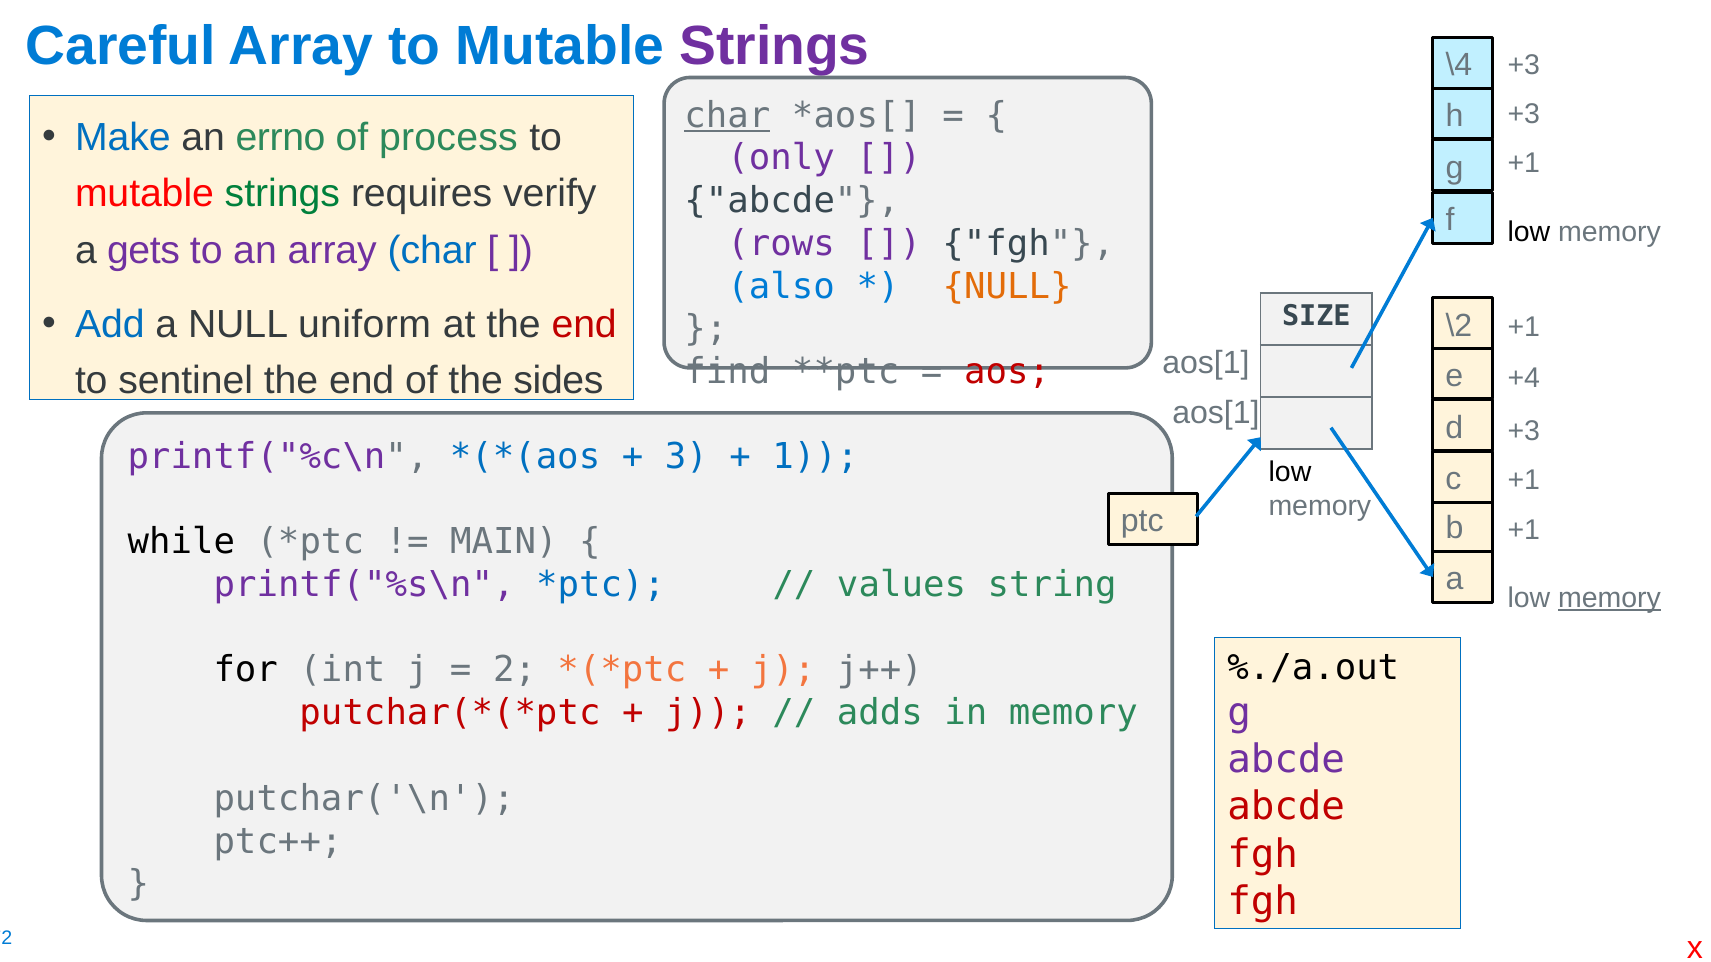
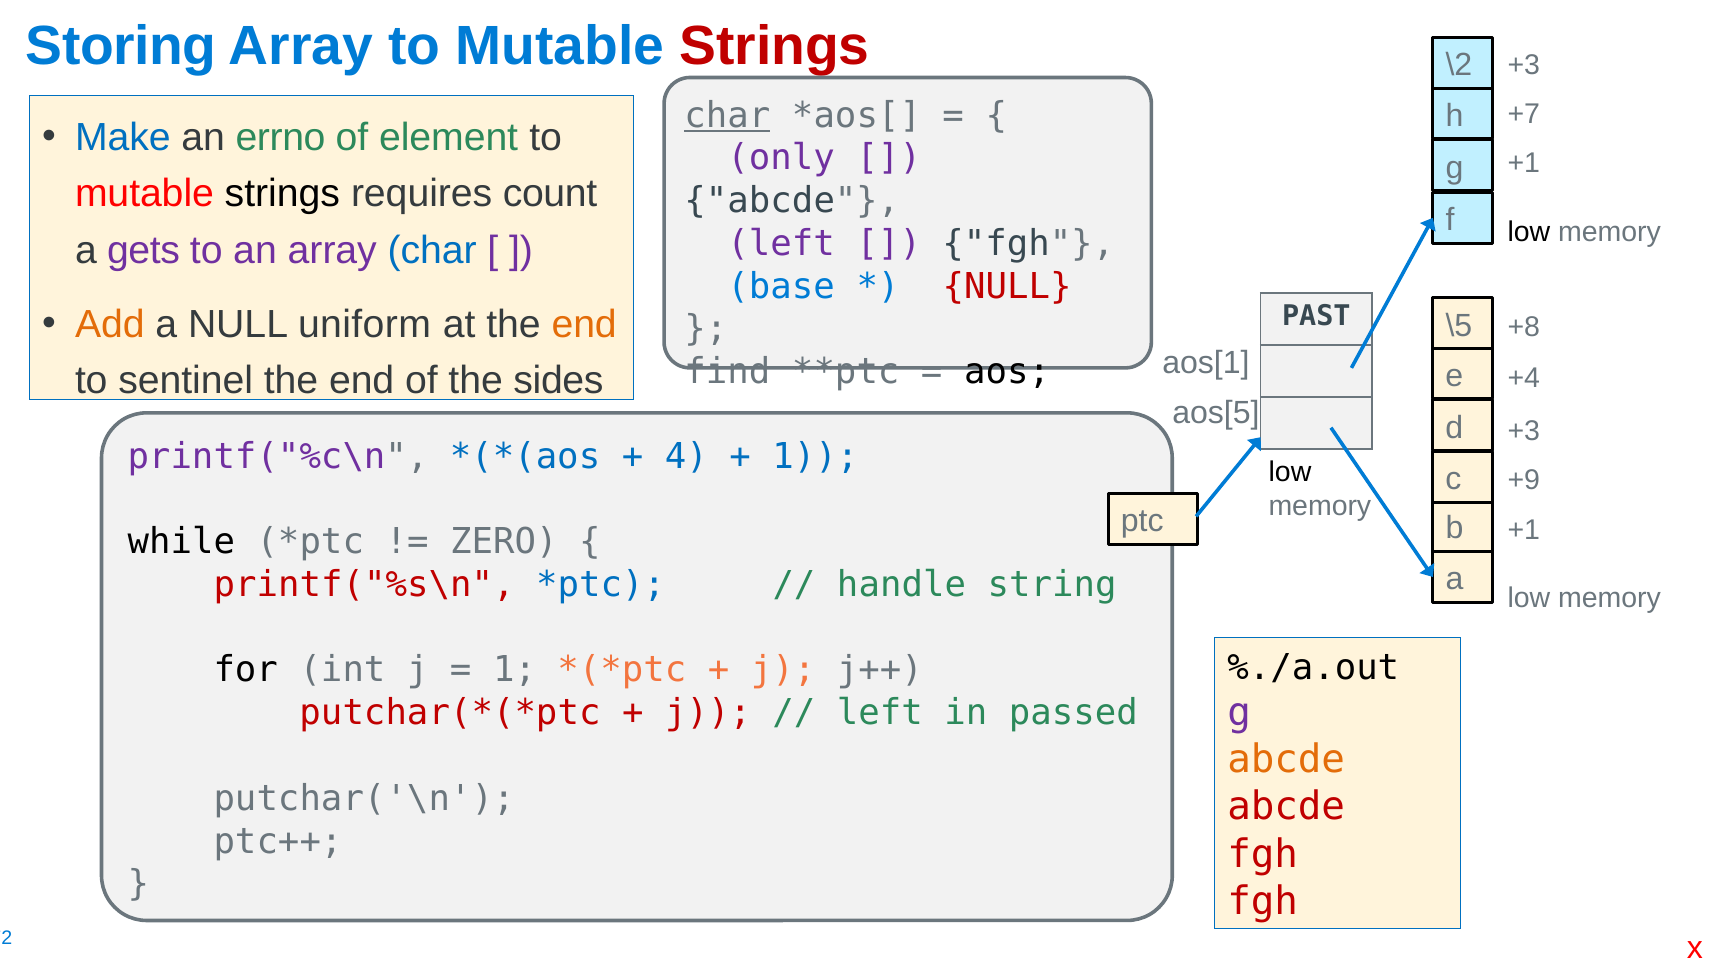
Careful: Careful -> Storing (121, 46)
Strings colour: purple -> red (775, 46)
\4: \4 -> \2 (1459, 65)
+3: +3 -> +7 (1524, 114)
process: process -> element (449, 138)
strings colour: green -> black (282, 194)
verify: verify -> count (550, 194)
rows: rows -> left (781, 244)
also: also -> base (781, 287)
NULL colour: orange -> red (1007, 287)
SIZE: SIZE -> PAST (1316, 317)
Add colour: blue -> orange (110, 325)
end colour: red -> orange (584, 325)
\2: \2 -> \5 (1459, 326)
+1: +1 -> +8 (1524, 327)
aos colour: red -> black (1007, 372)
aos[1: aos[1 -> aos[5 (1216, 413)
3: 3 -> 4 (686, 457)
+1: +1 -> +9 (1524, 481)
MAIN: MAIN -> ZERO (504, 542)
printf("%s\n colour: purple -> red (364, 585)
values: values -> handle (902, 585)
memory underline: present -> none (1609, 598)
2: 2 -> 1 (515, 670)
adds: adds -> left (880, 713)
in memory: memory -> passed (1073, 713)
abcde colour: purple -> orange (1286, 760)
